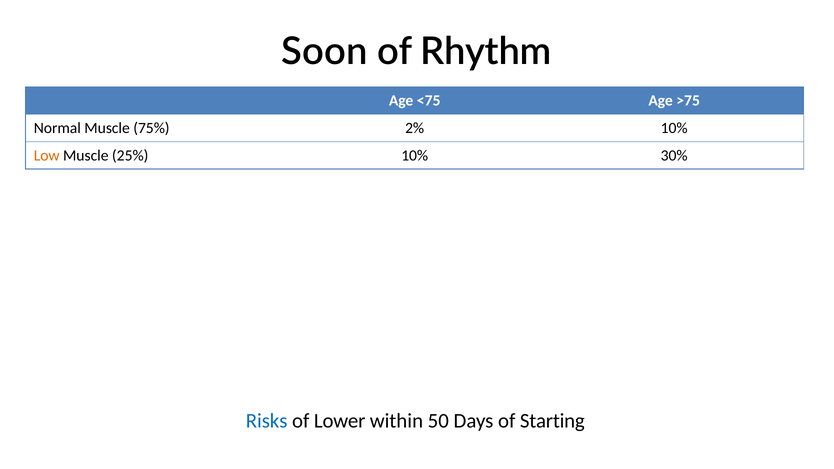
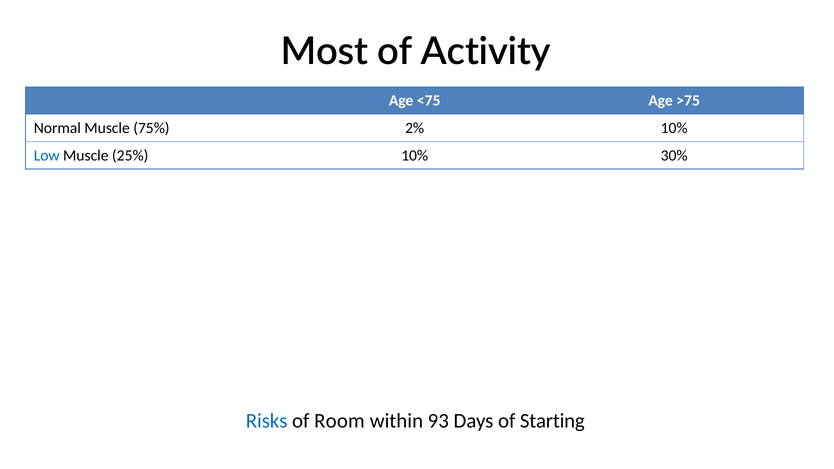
Soon: Soon -> Most (325, 52)
Rhythm: Rhythm -> Activity (486, 52)
Low colour: orange -> blue (47, 156)
Lower: Lower -> Room (339, 421)
50: 50 -> 93 (438, 421)
